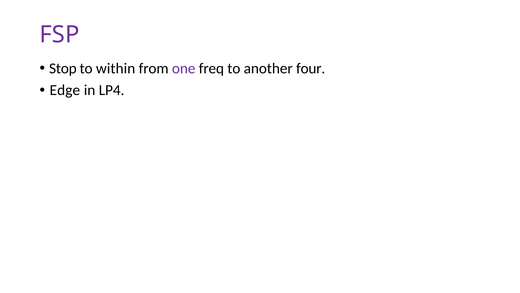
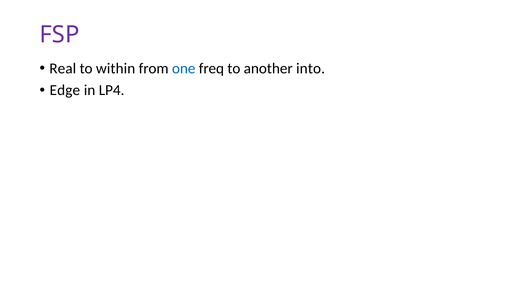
Stop: Stop -> Real (63, 68)
one colour: purple -> blue (184, 68)
four: four -> into (311, 68)
